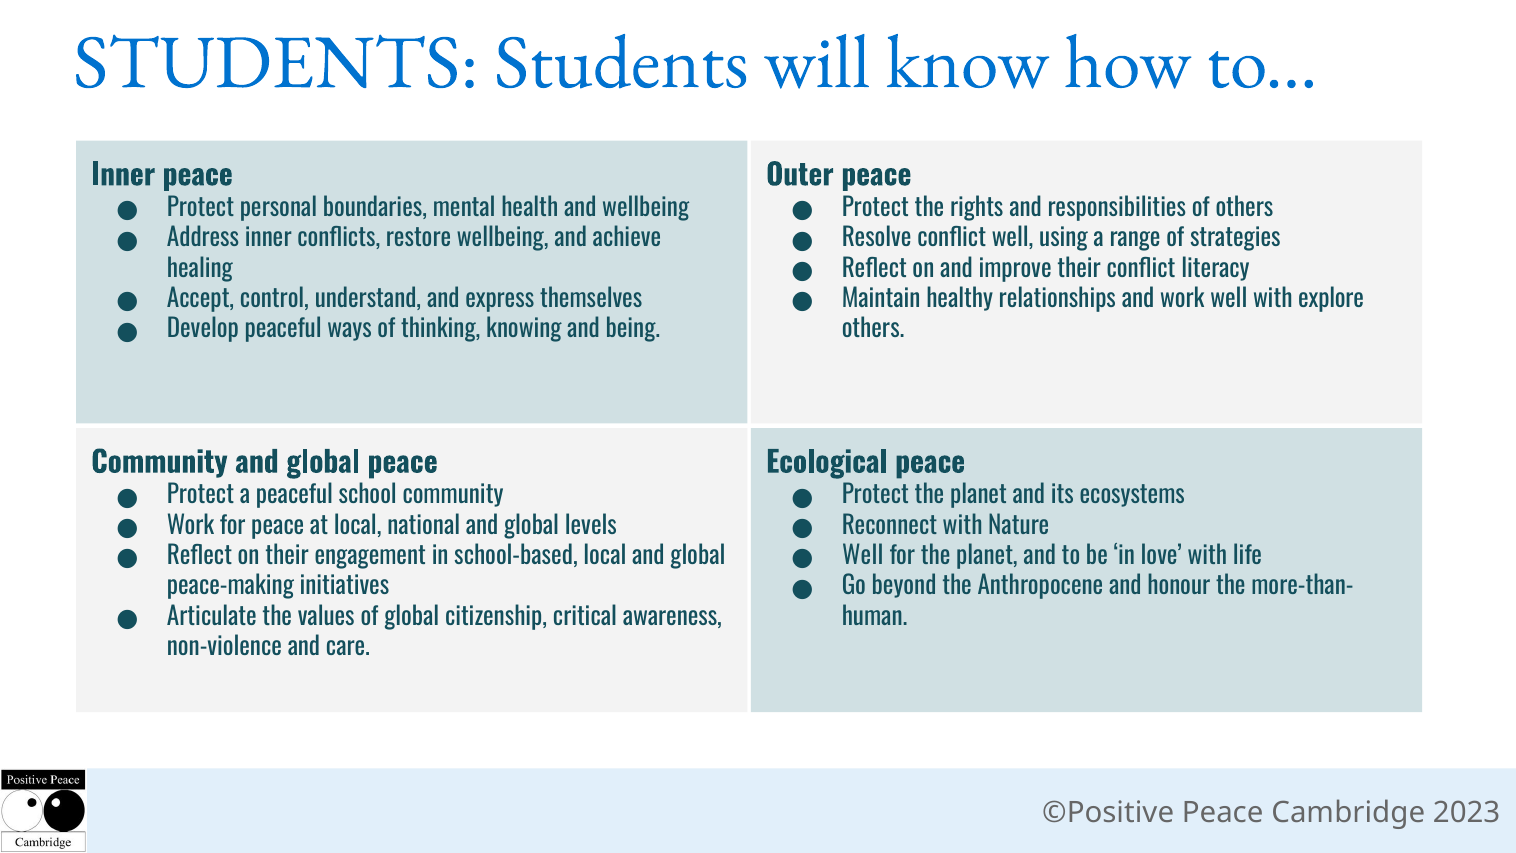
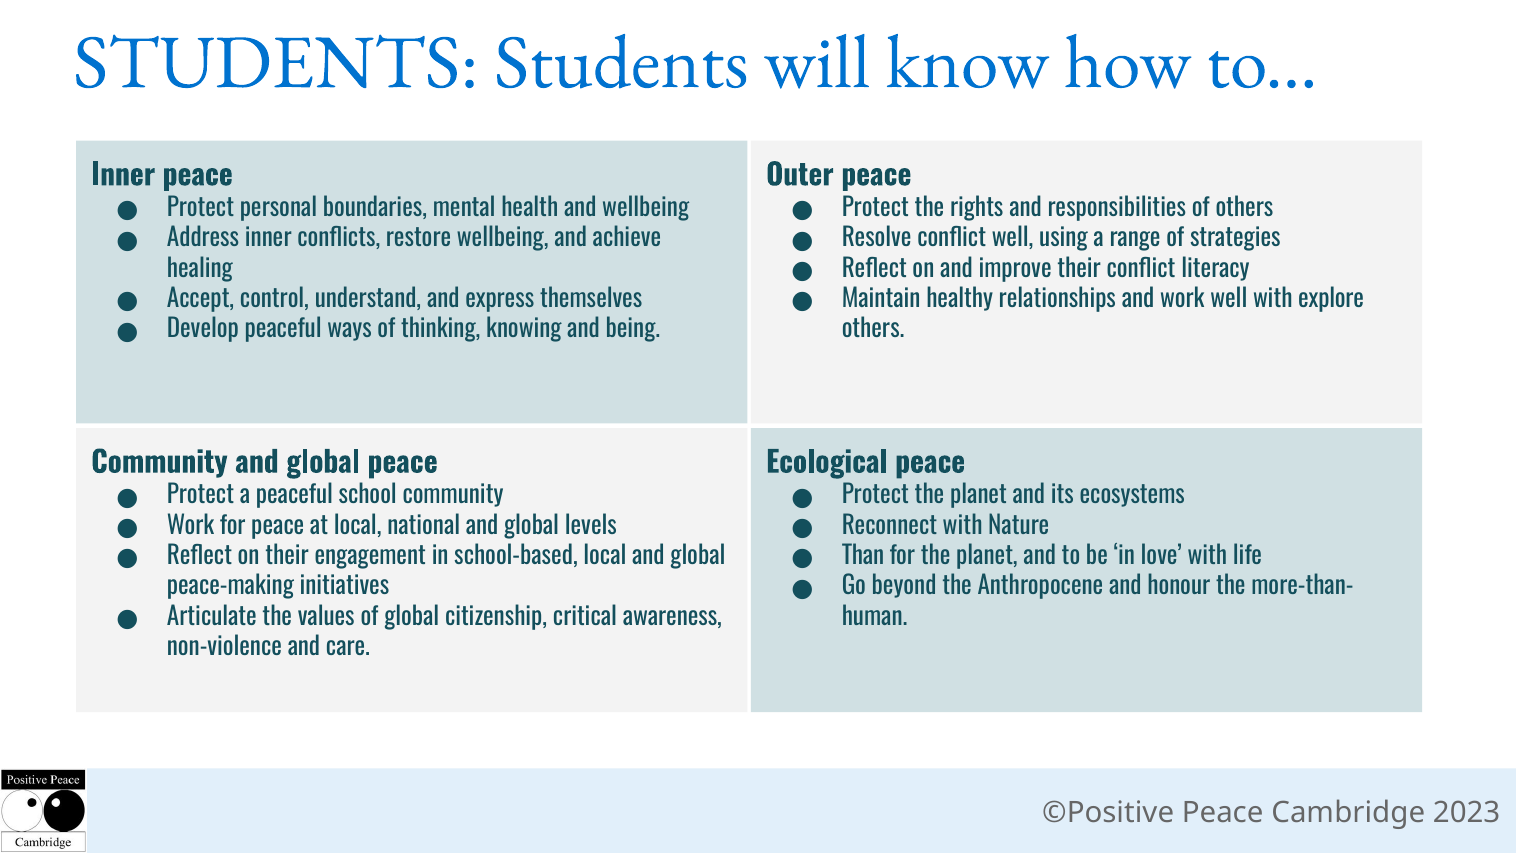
Well: Well -> Than (863, 556)
